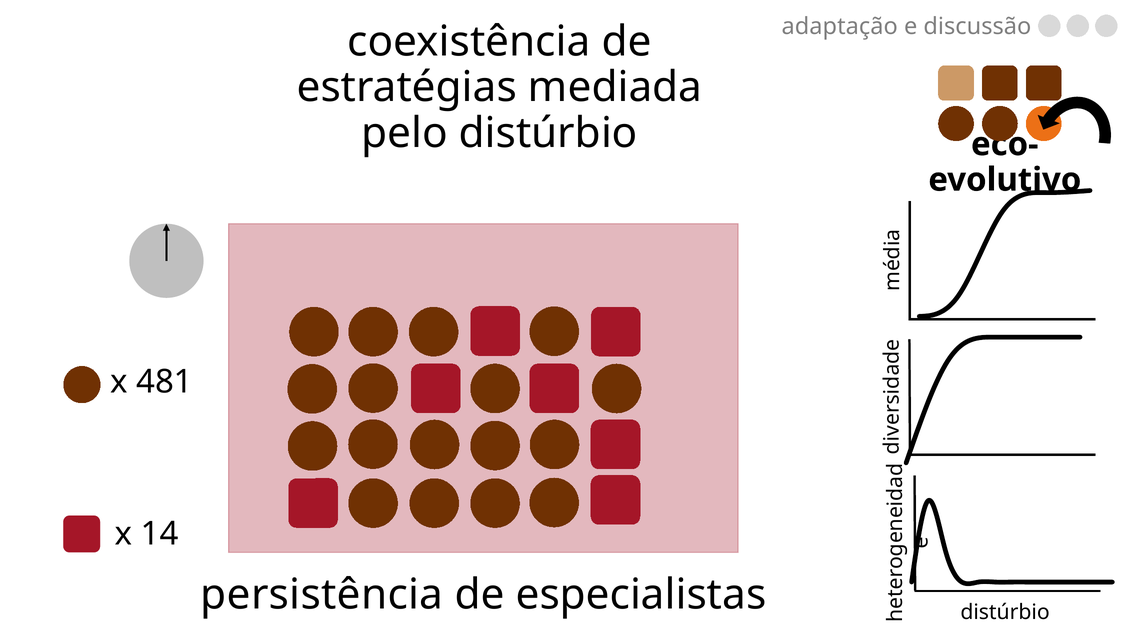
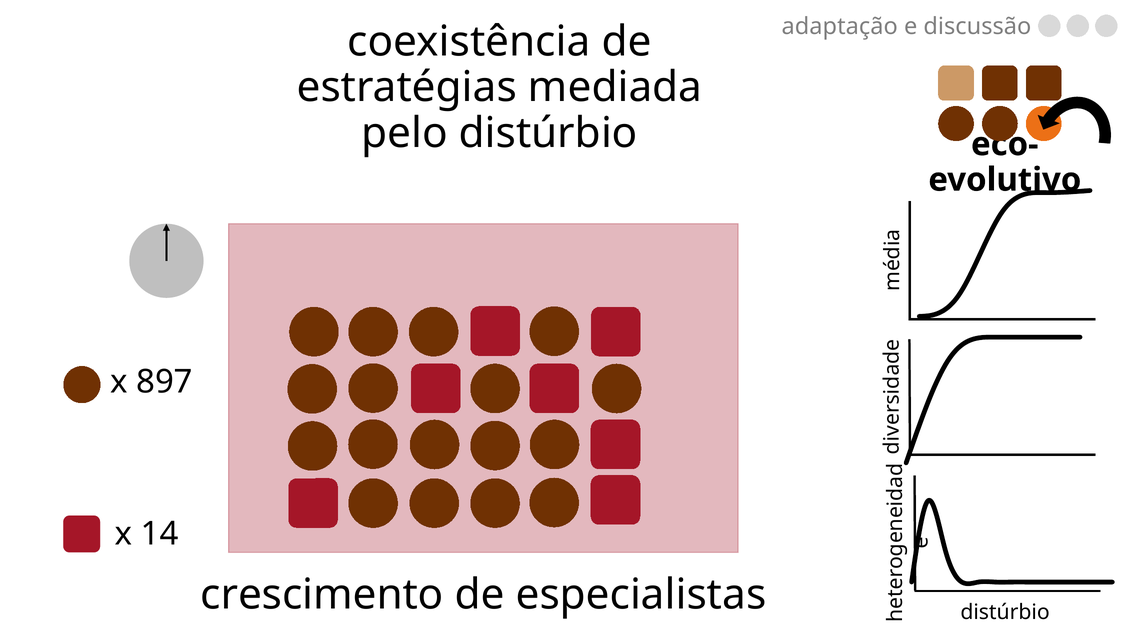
481: 481 -> 897 (165, 382)
persistência: persistência -> crescimento (322, 595)
